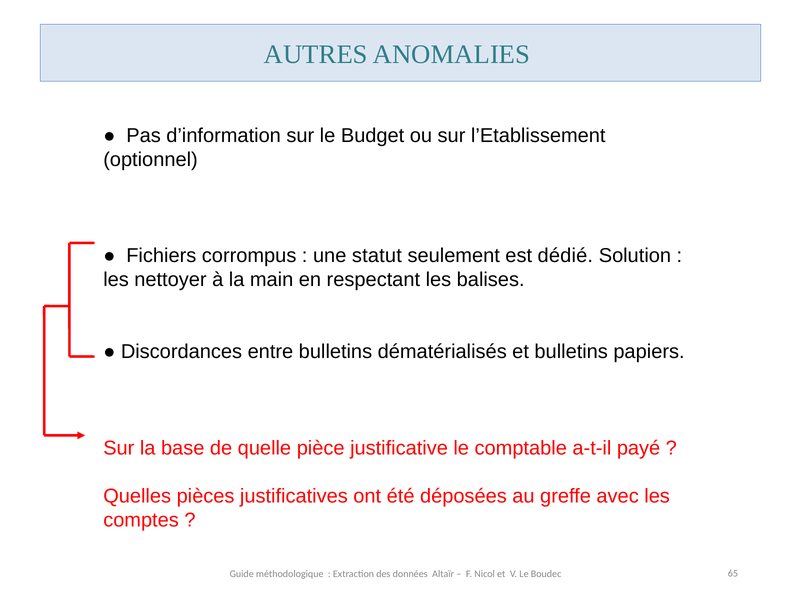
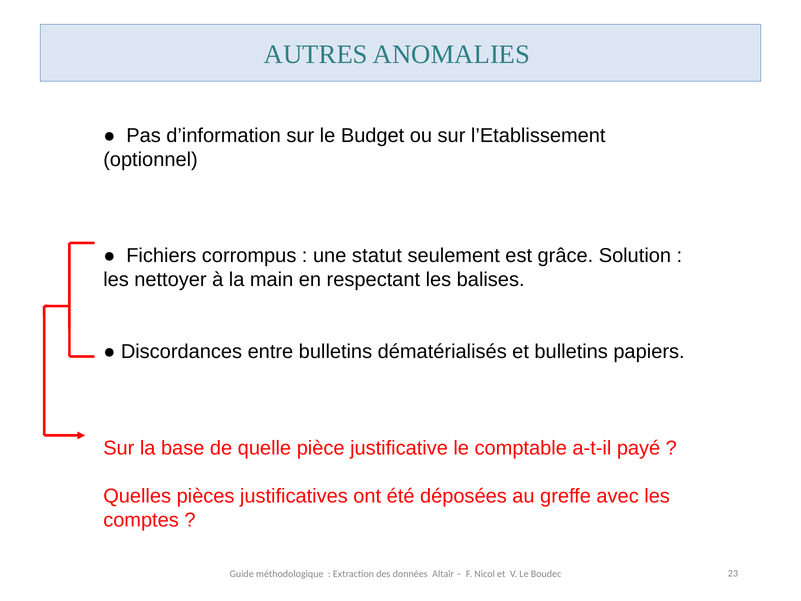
dédié: dédié -> grâce (565, 256)
65: 65 -> 23 (733, 573)
